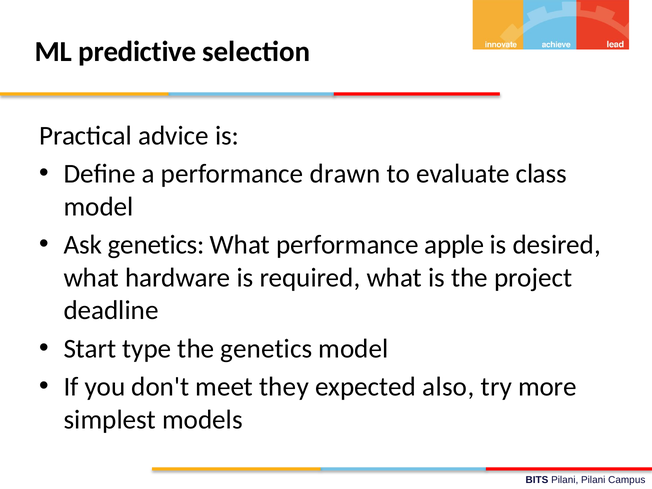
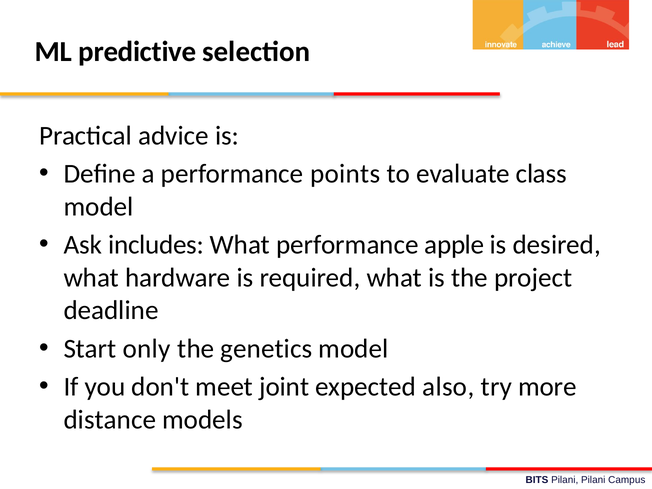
drawn: drawn -> points (345, 174)
Ask genetics: genetics -> includes (156, 245)
type: type -> only (147, 349)
they: they -> joint (284, 387)
simplest: simplest -> distance (110, 420)
